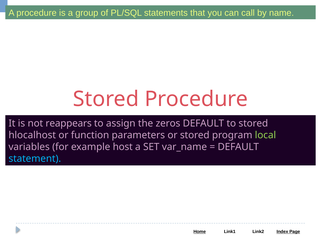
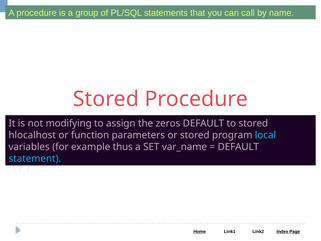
reappears: reappears -> modifying (69, 123)
local colour: light green -> light blue (265, 135)
host: host -> thus (123, 147)
